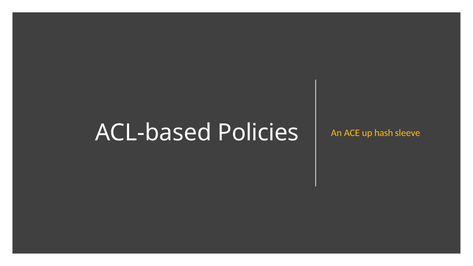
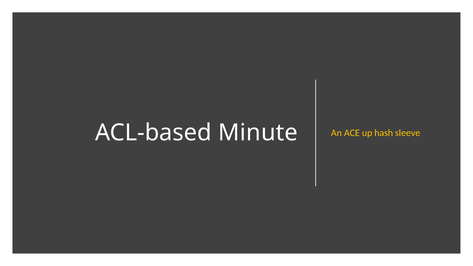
Policies: Policies -> Minute (258, 133)
